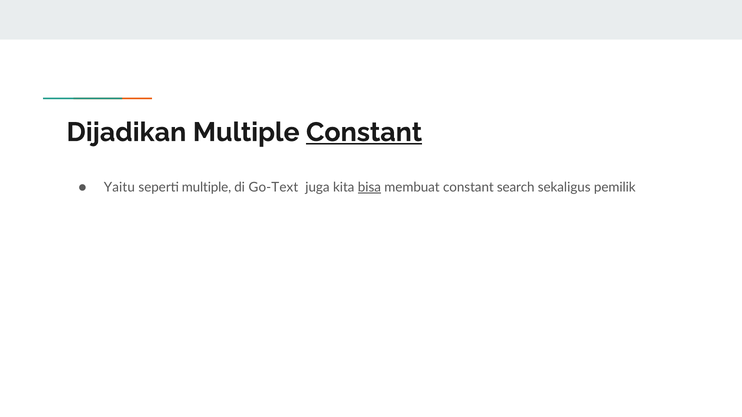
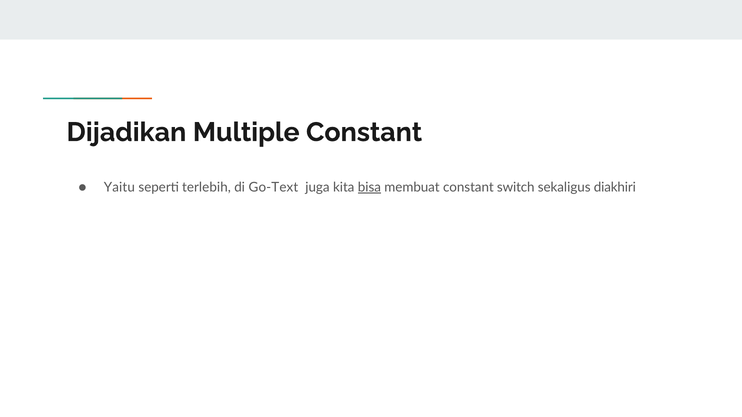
Constant underline: present -> none (364, 132)
seperti multiple: multiple -> terlebih (206, 188)
search: search -> switch (516, 188)
pemilik: pemilik -> diakhiri (615, 188)
